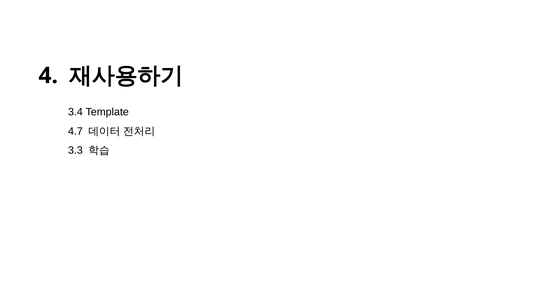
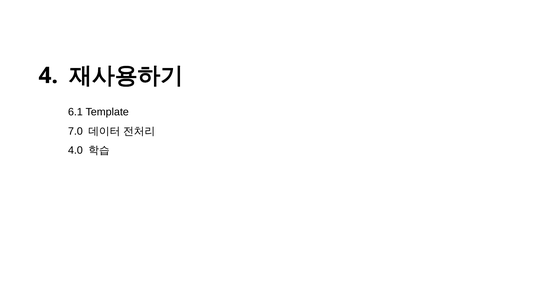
3.4: 3.4 -> 6.1 (75, 112)
4.7: 4.7 -> 7.0 (75, 131)
3.3: 3.3 -> 4.0 (75, 150)
